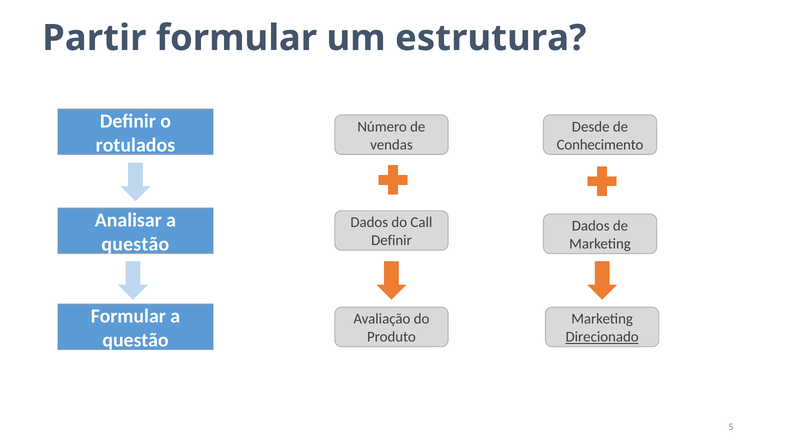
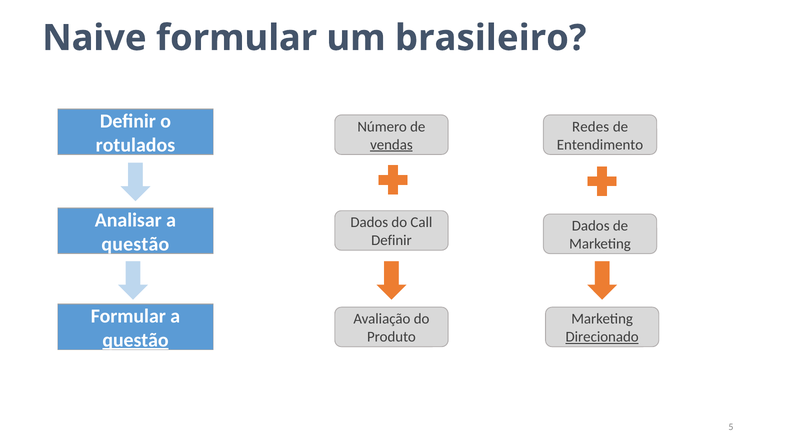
Partir: Partir -> Naive (94, 38)
estrutura: estrutura -> brasileiro (491, 38)
Desde: Desde -> Redes (591, 127)
vendas underline: none -> present (391, 145)
Conhecimento: Conhecimento -> Entendimento (600, 145)
questão underline: none -> present (135, 340)
